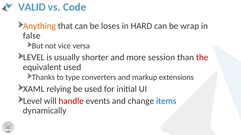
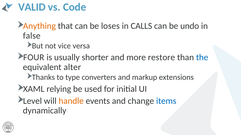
HARD: HARD -> CALLS (141, 26)
wrap: wrap -> undo (190, 26)
LEVEL: LEVEL -> FOUR (34, 58)
session: session -> restore (161, 58)
the colour: red -> blue (202, 58)
equivalent used: used -> alter (72, 67)
handle colour: red -> orange (71, 101)
